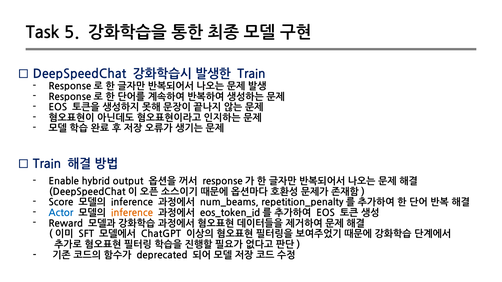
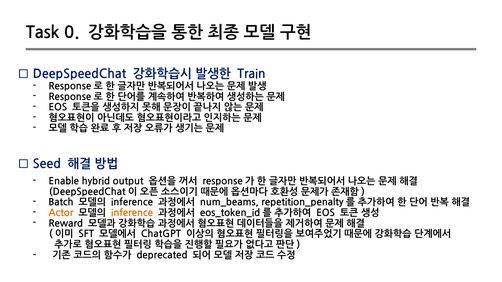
5: 5 -> 0 (72, 33)
Train: Train -> Seed (47, 164)
Score: Score -> Batch (61, 203)
Actor colour: blue -> orange (61, 213)
